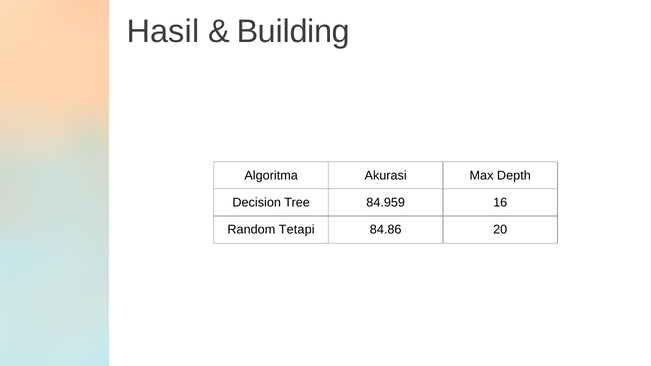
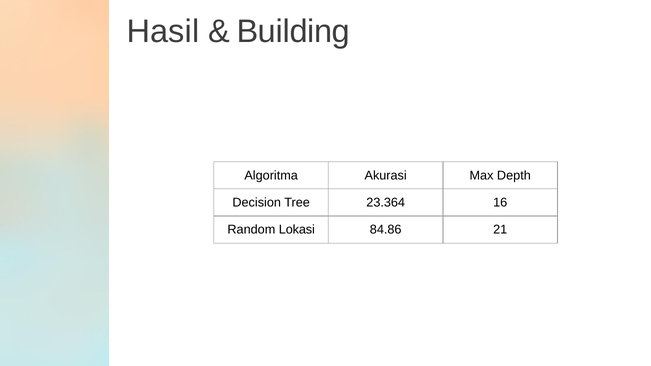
84.959: 84.959 -> 23.364 (386, 203)
Tetapi: Tetapi -> Lokasi (297, 230)
20: 20 -> 21 (500, 230)
